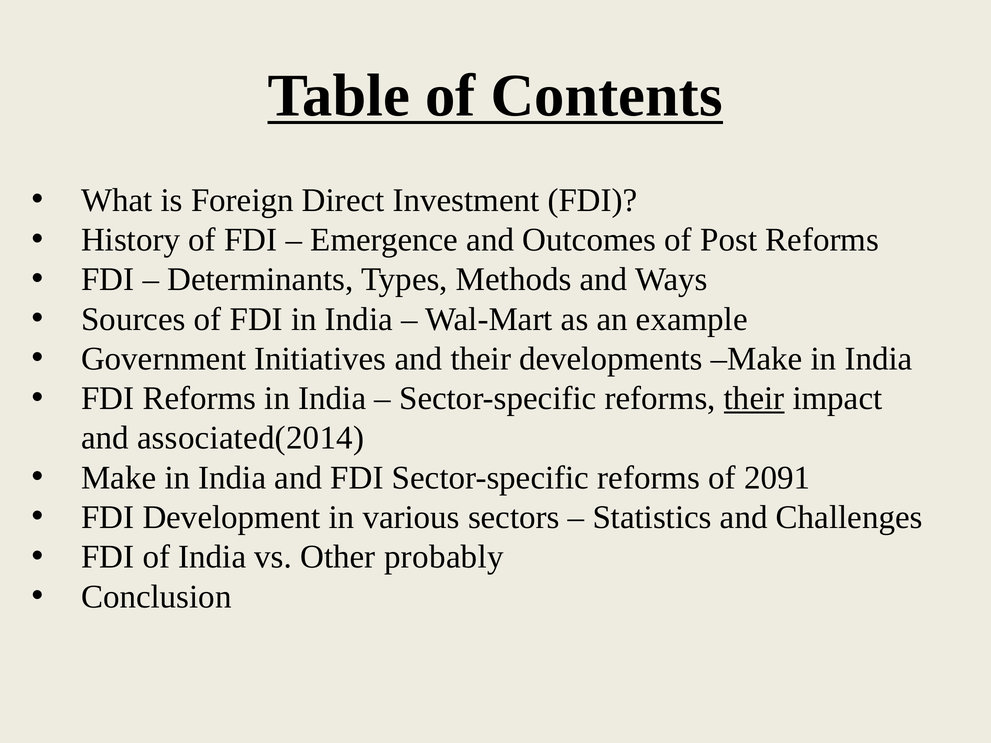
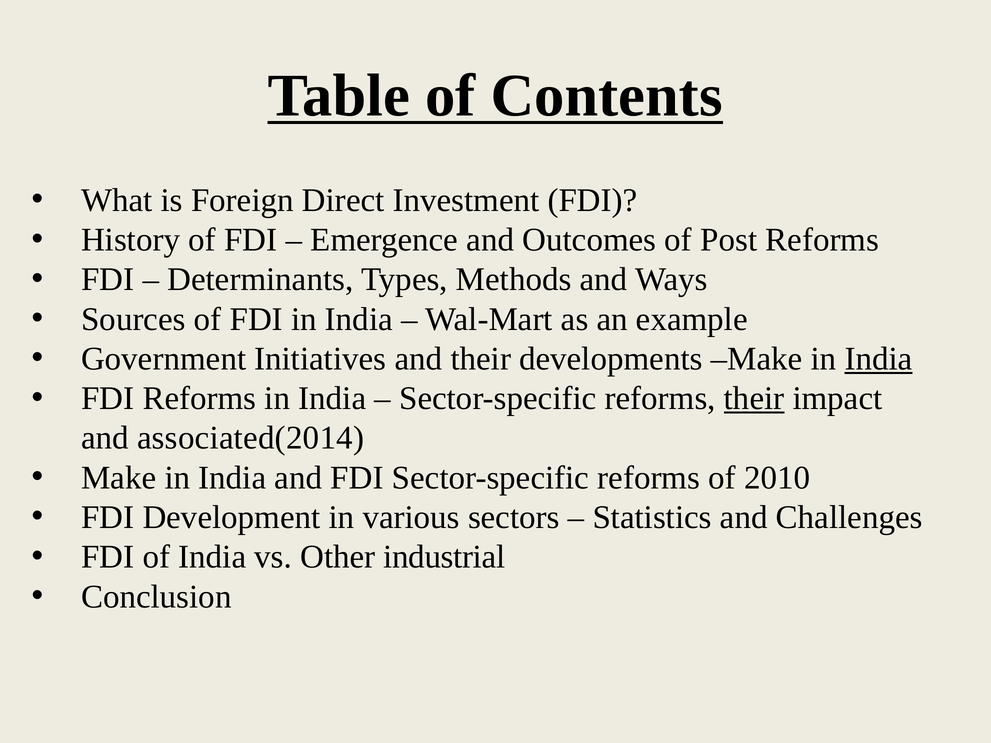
India underline: none -> present (879, 359)
2091: 2091 -> 2010 (777, 478)
probably: probably -> industrial (444, 557)
